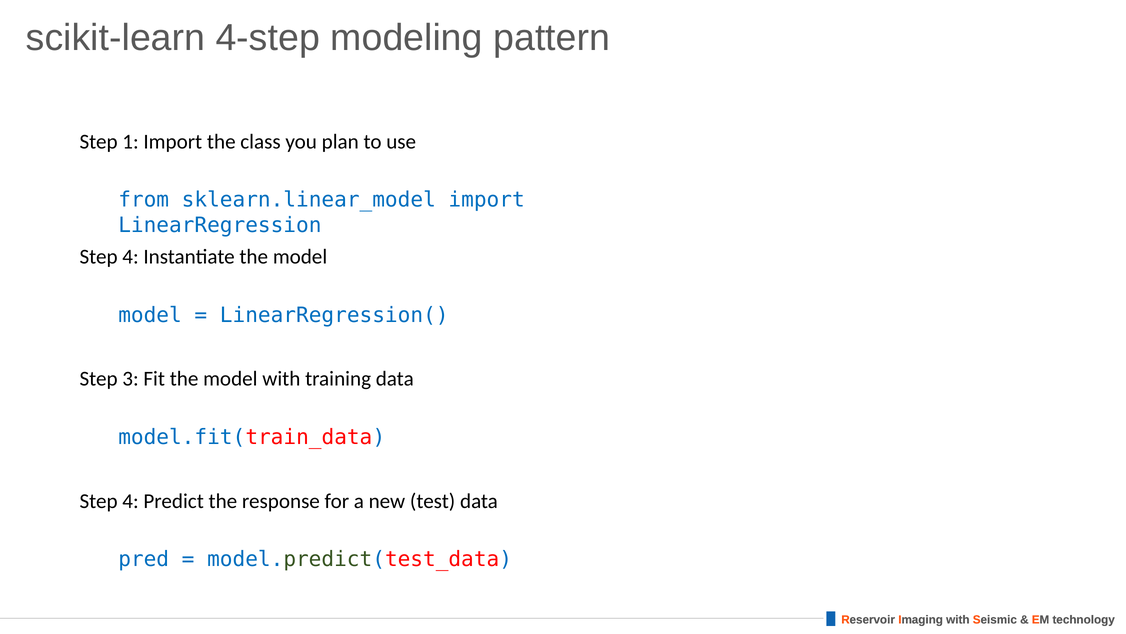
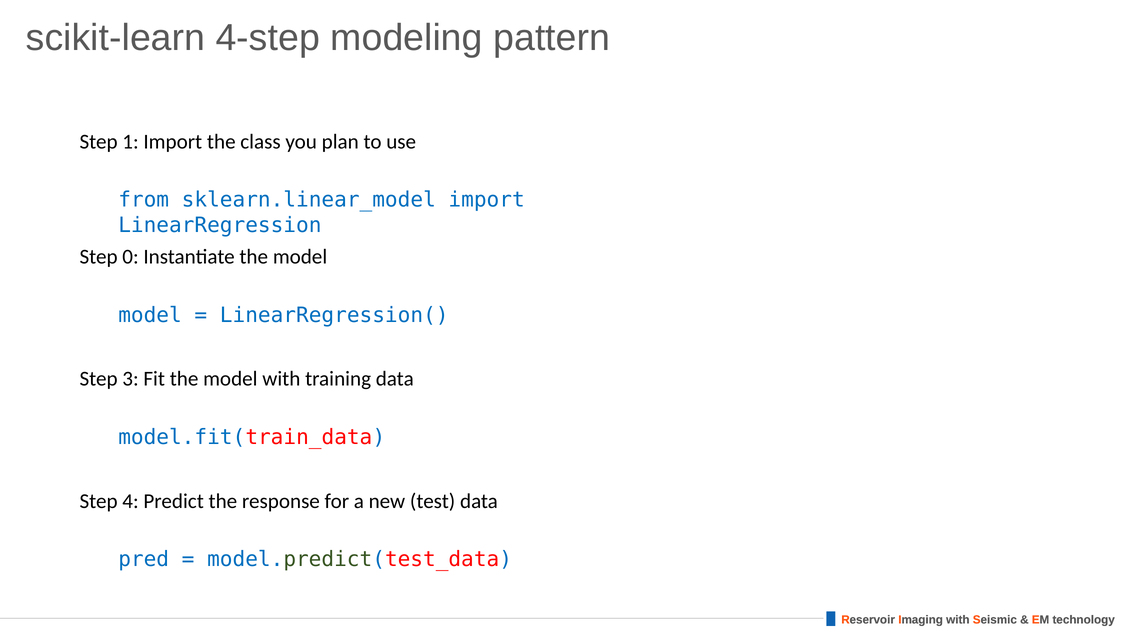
4: 4 -> 0 (130, 256)
